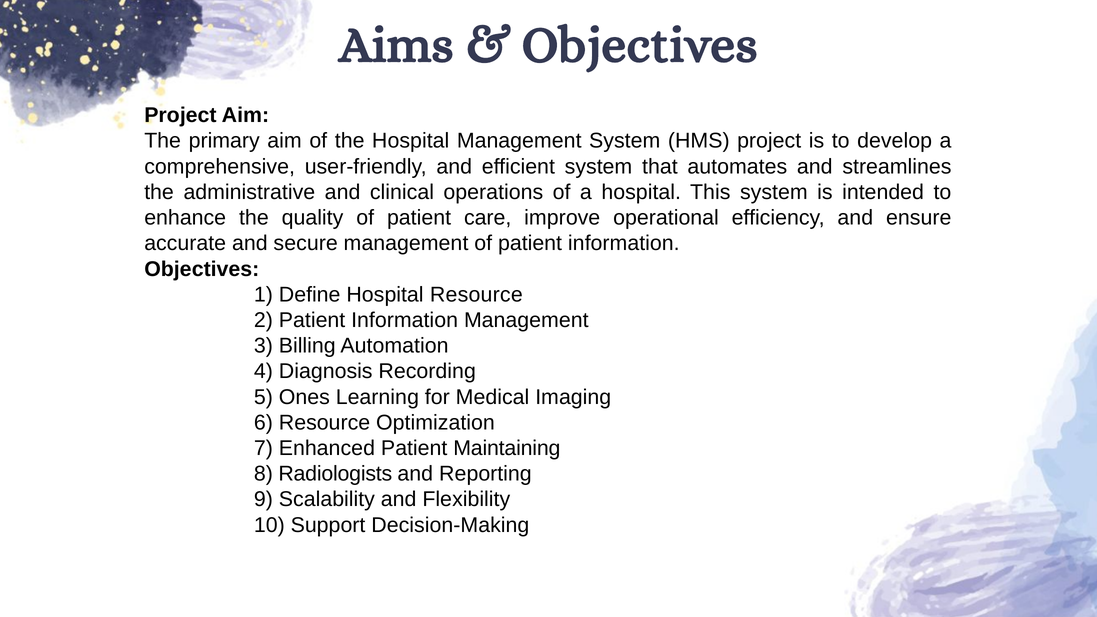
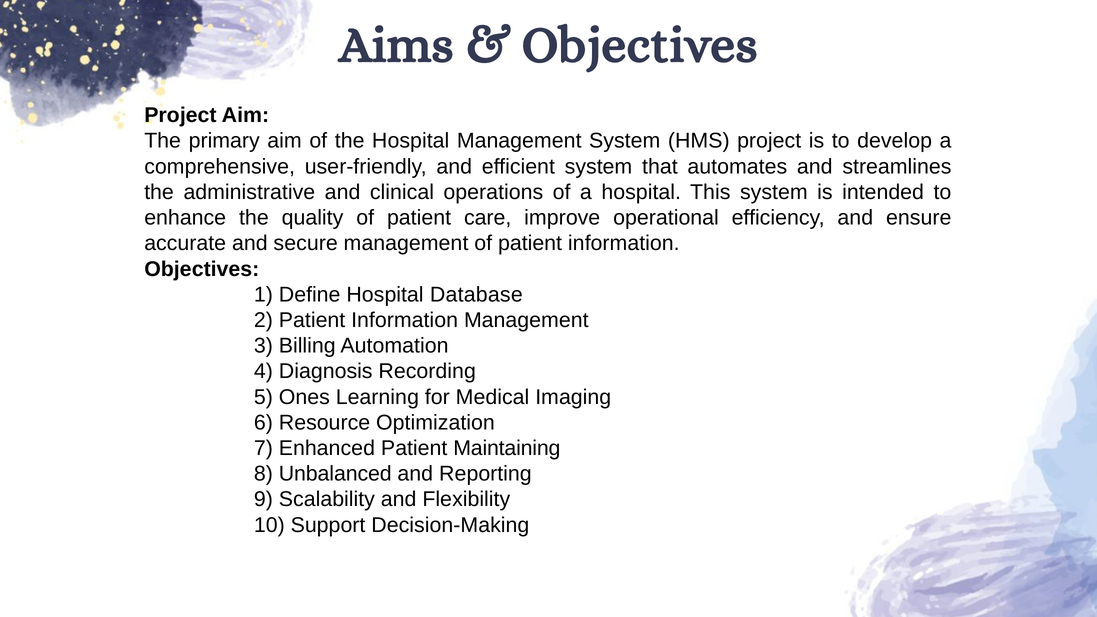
Hospital Resource: Resource -> Database (476, 295)
Radiologists: Radiologists -> Unbalanced (335, 474)
